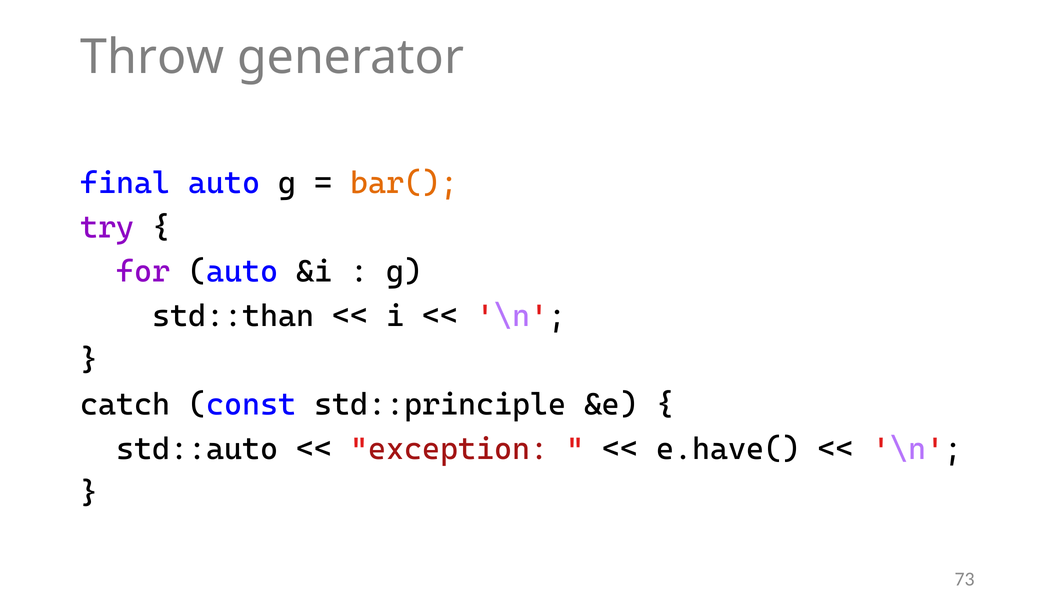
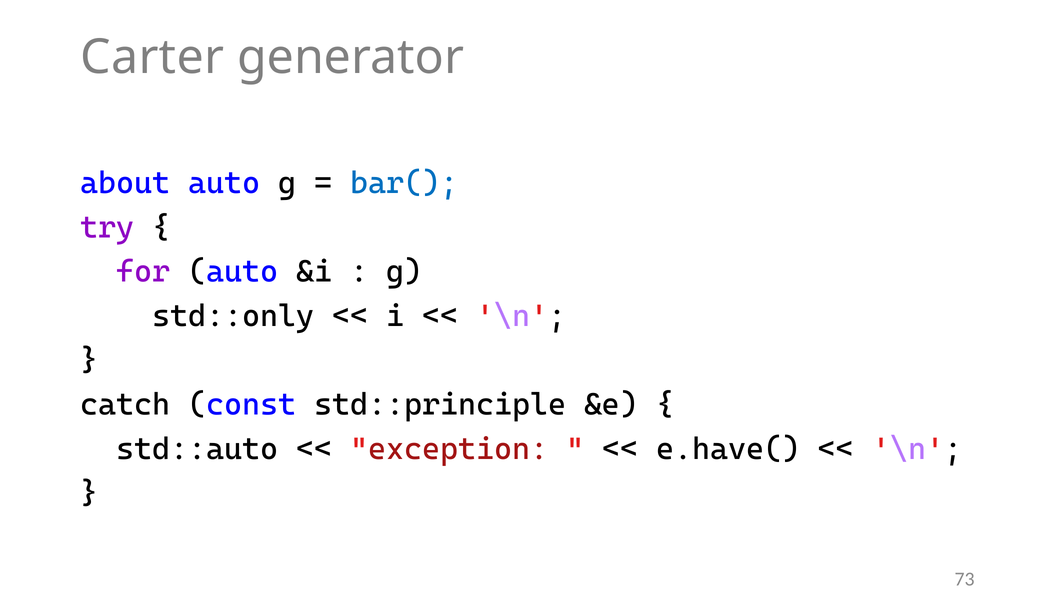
Throw: Throw -> Carter (152, 57)
final: final -> about (125, 183)
bar( colour: orange -> blue (404, 183)
std::than: std::than -> std::only (233, 316)
